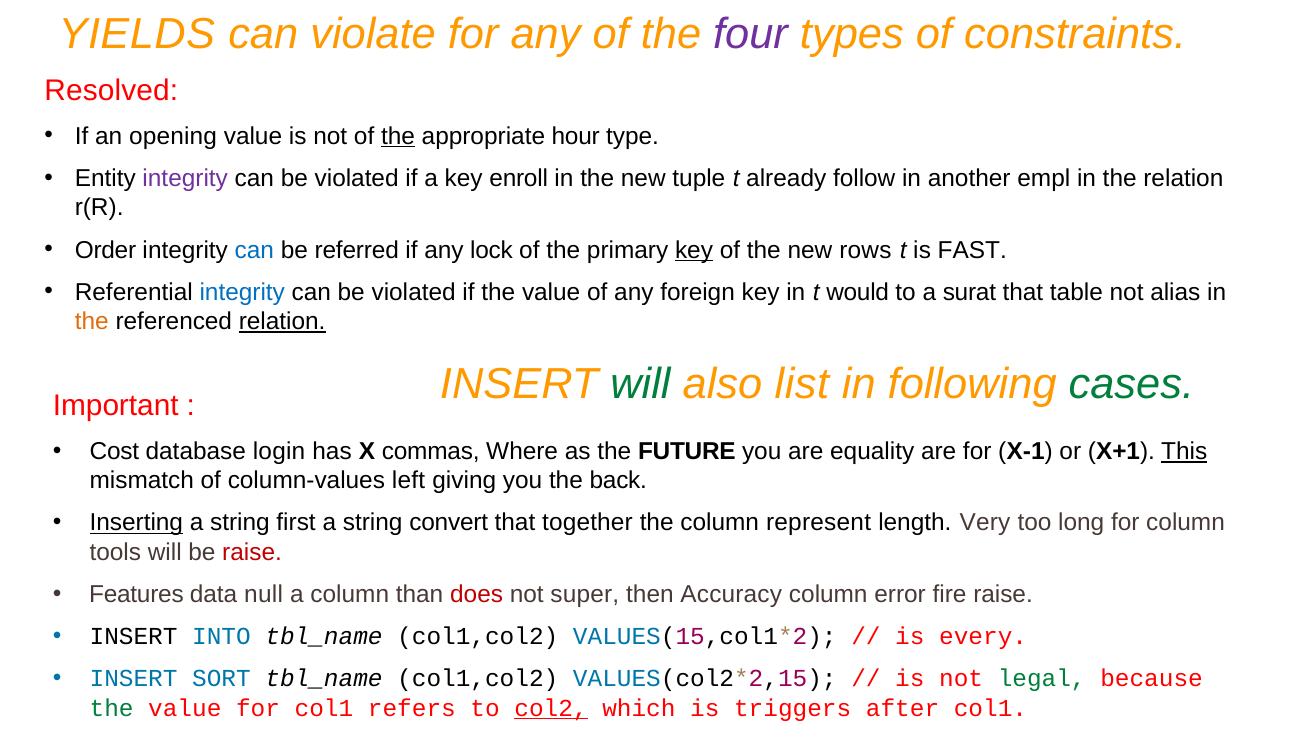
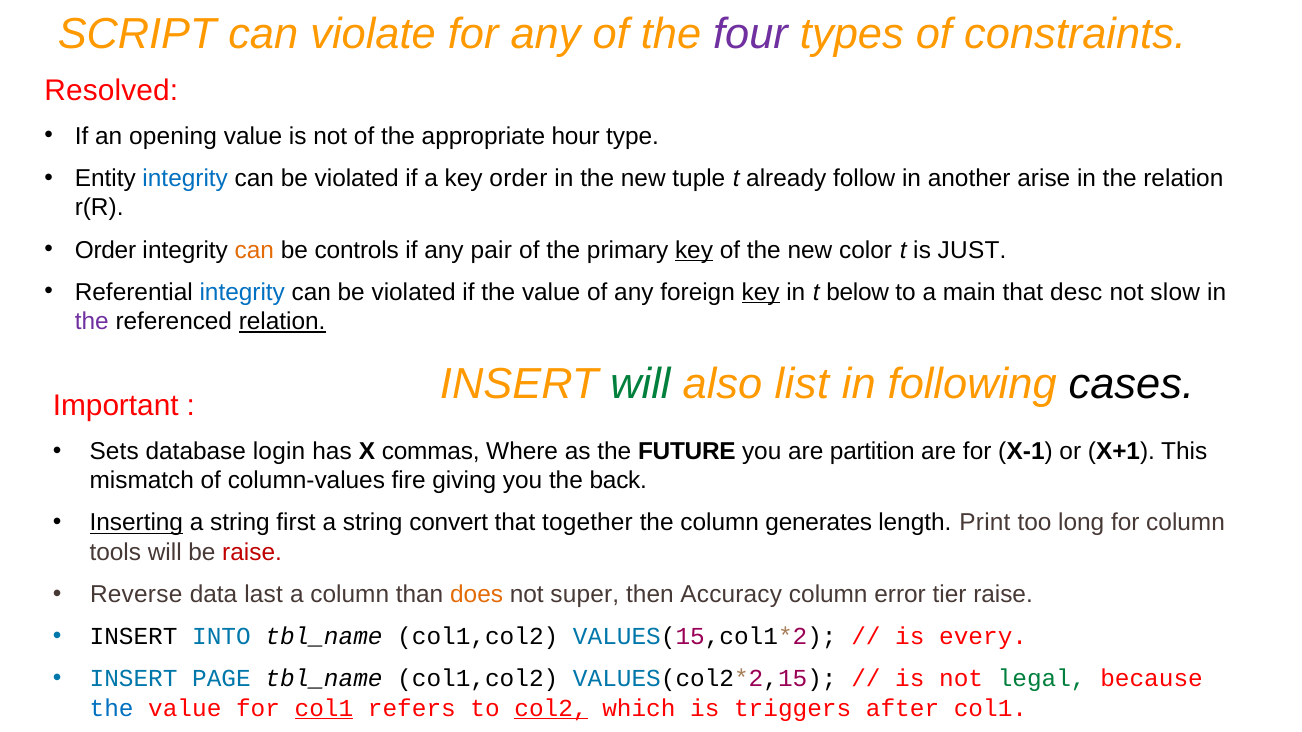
YIELDS: YIELDS -> SCRIPT (137, 34)
the underline: present -> none (398, 136)
integrity colour: purple -> blue (185, 179)
key enroll: enroll -> order (518, 179)
empl: empl -> arise (1044, 179)
can colour: blue -> orange (254, 250)
referred: referred -> controls (357, 250)
lock: lock -> pair (491, 250)
rows: rows -> color (866, 250)
FAST: FAST -> JUST (972, 250)
key underline: none -> present (761, 292)
would: would -> below (858, 292)
surat: surat -> main (969, 292)
table: table -> desc (1076, 292)
alias: alias -> slow (1175, 292)
the colour: orange -> purple (92, 322)
cases colour: green -> black (1131, 385)
Cost: Cost -> Sets (114, 452)
equality: equality -> partition (872, 452)
This underline: present -> none (1184, 452)
left: left -> fire (409, 481)
represent: represent -> generates (819, 523)
Very: Very -> Print (985, 523)
Features: Features -> Reverse (136, 595)
null: null -> last (264, 595)
does colour: red -> orange (477, 595)
fire: fire -> tier (950, 595)
SORT: SORT -> PAGE (221, 679)
the colour: green -> blue (112, 709)
col1 underline: none -> present (324, 709)
